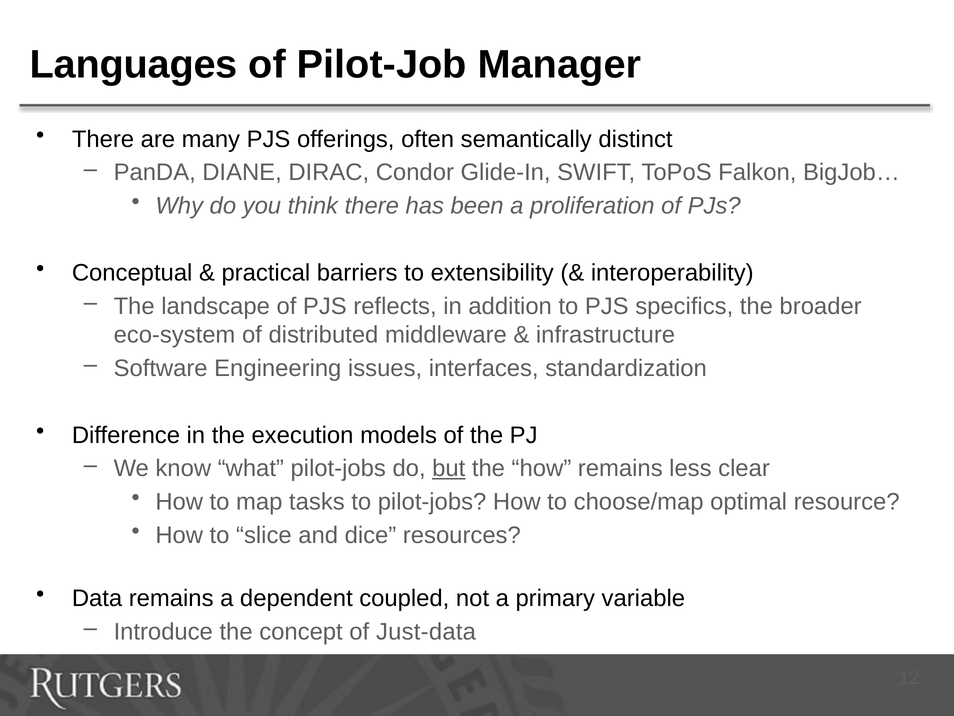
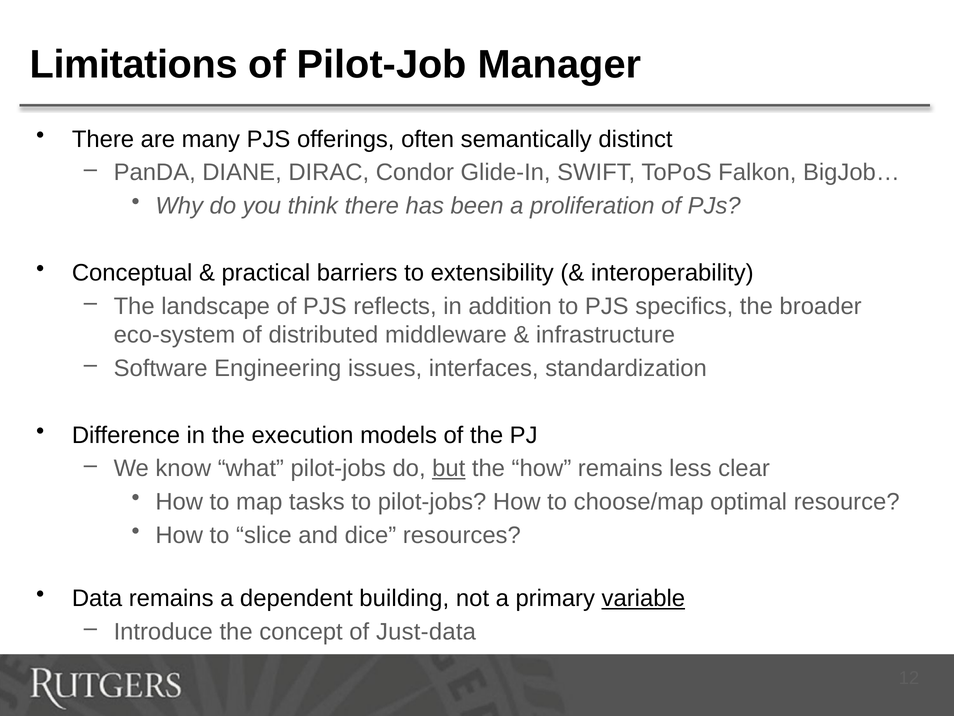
Languages: Languages -> Limitations (134, 64)
coupled: coupled -> building (404, 598)
variable underline: none -> present (643, 598)
